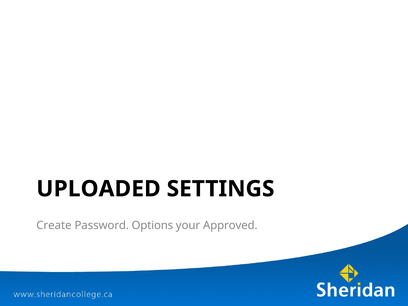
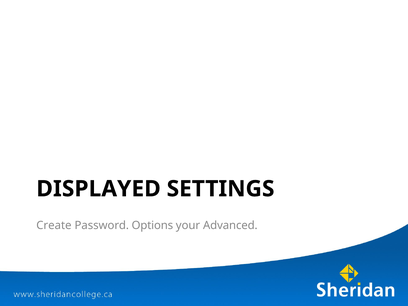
UPLOADED: UPLOADED -> DISPLAYED (99, 189)
Approved: Approved -> Advanced (230, 225)
